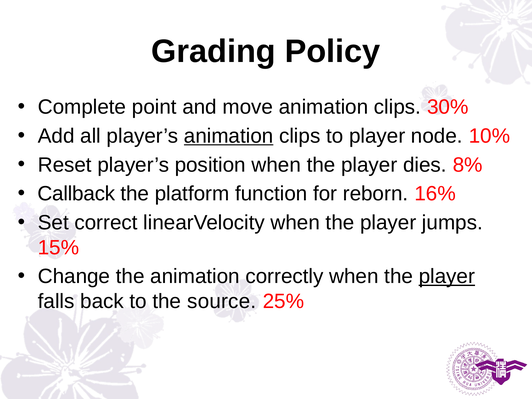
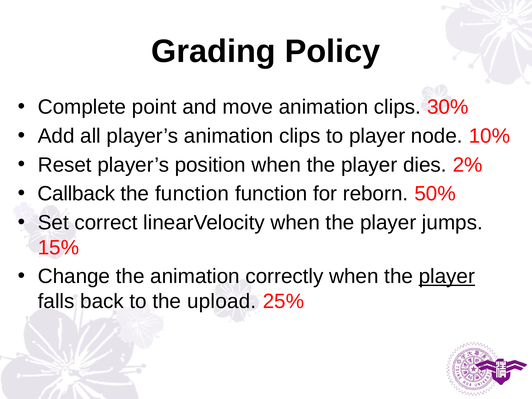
animation underline: present -> none (229, 136)
8%: 8% -> 2% (468, 165)
the platform: platform -> function (192, 194)
16%: 16% -> 50% (435, 194)
source: source -> upload (222, 301)
